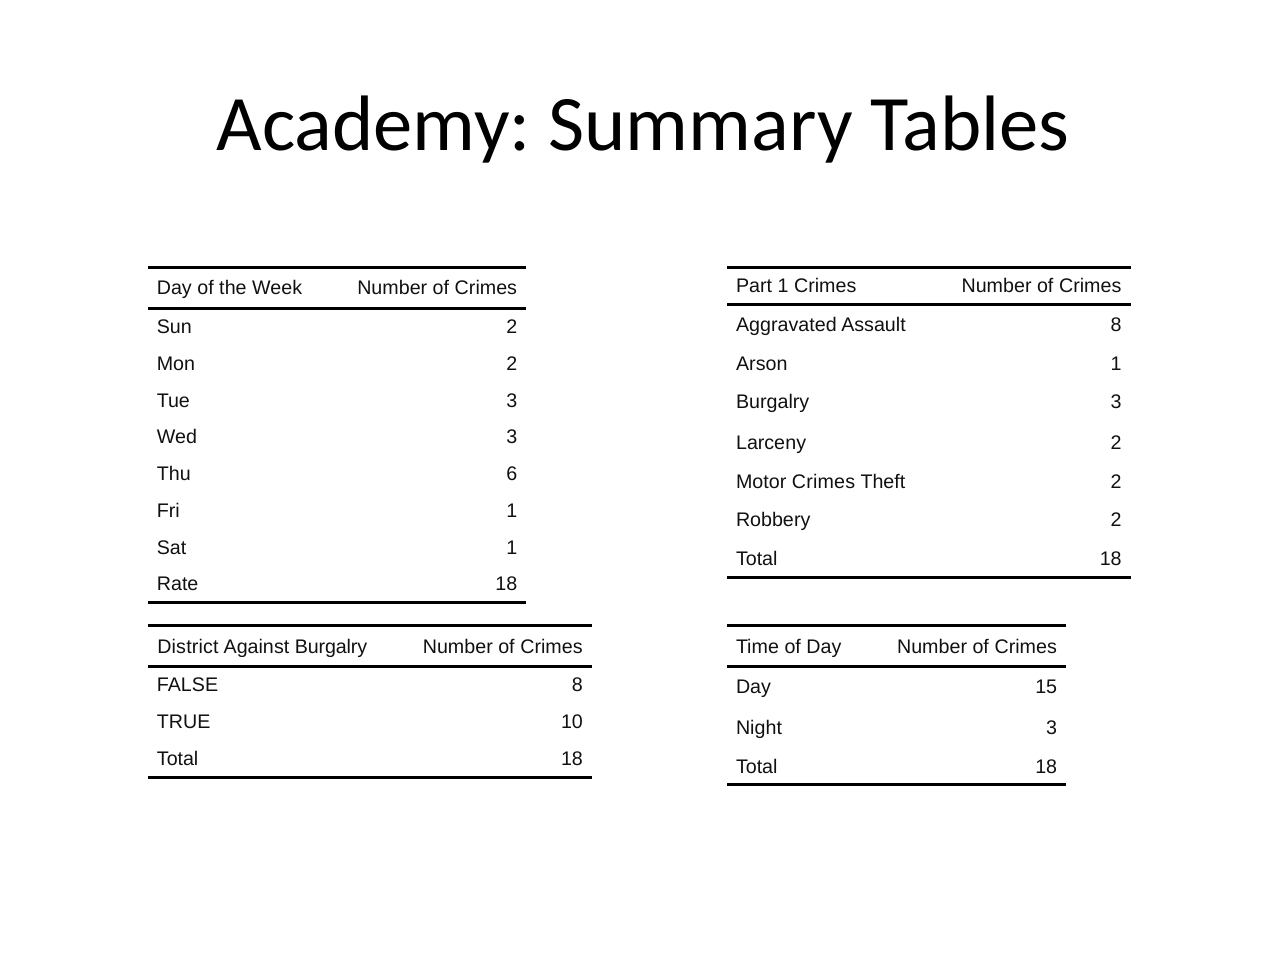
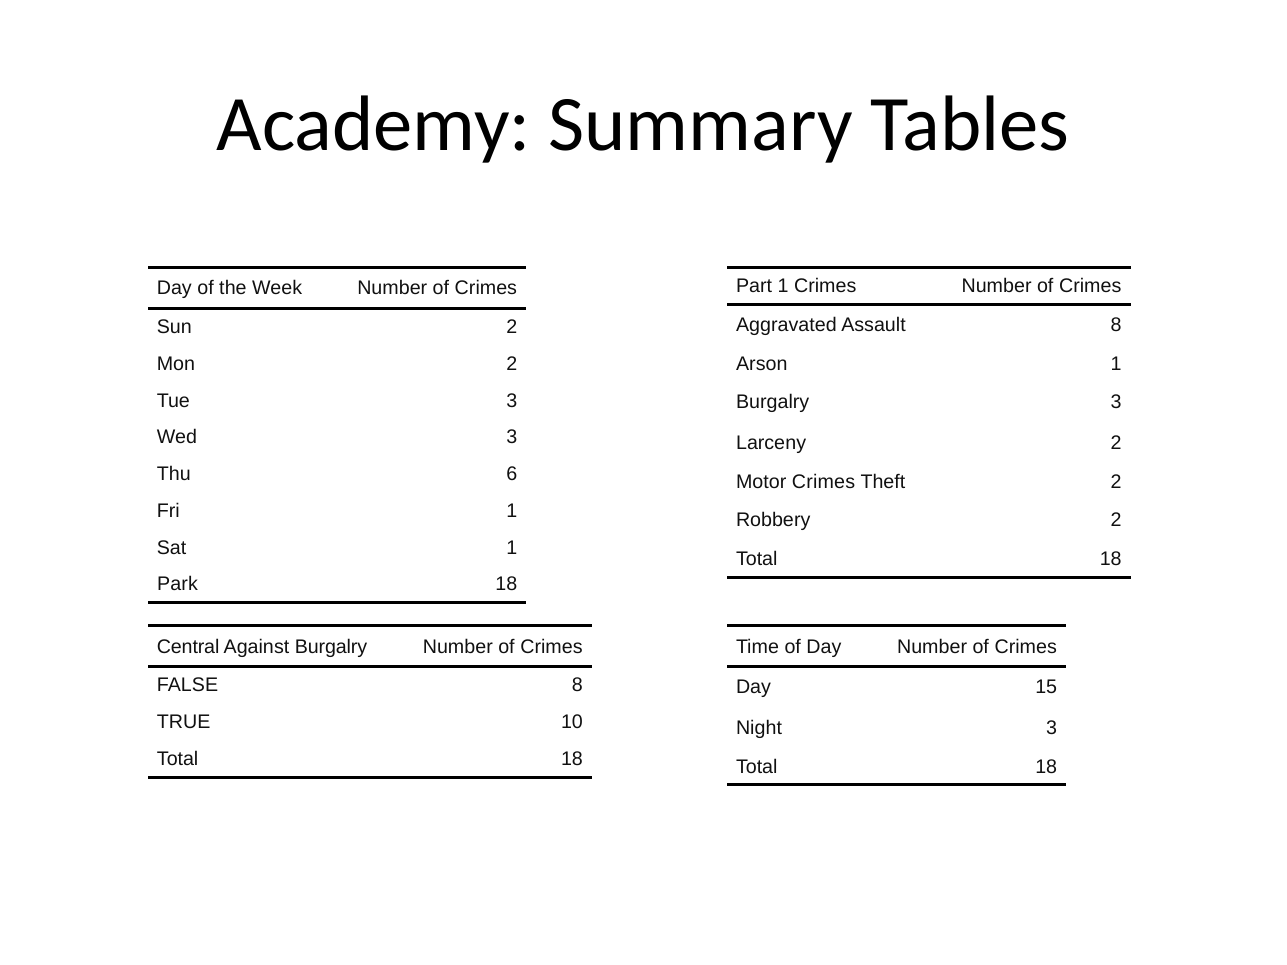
Rate: Rate -> Park (178, 585)
District: District -> Central (188, 647)
